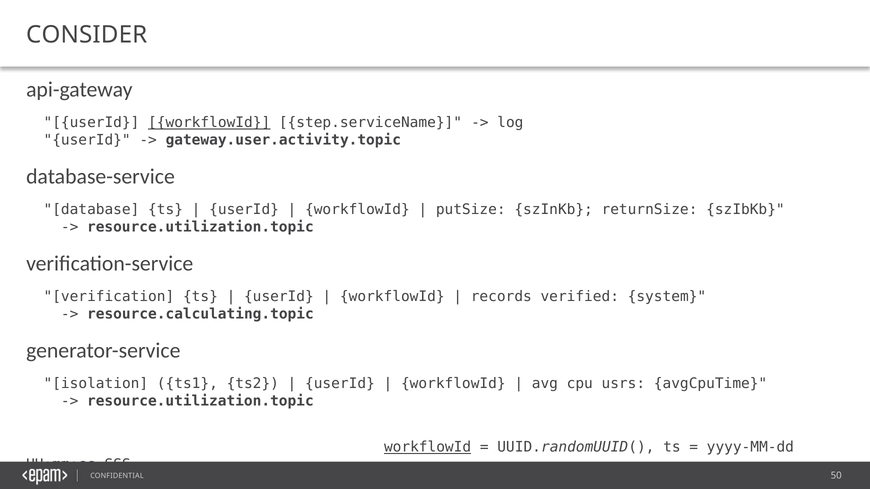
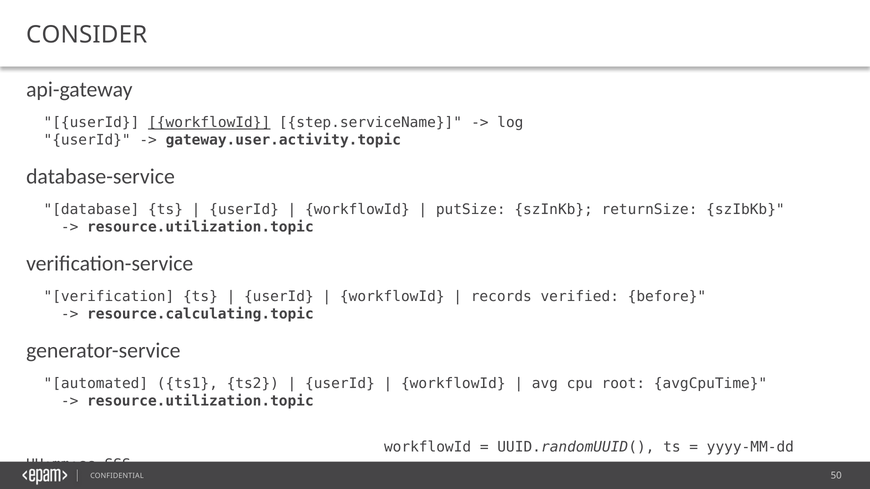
system: system -> before (667, 297)
isolation: isolation -> automated (96, 384)
usrs: usrs -> root (623, 384)
workflowId underline: present -> none (428, 448)
